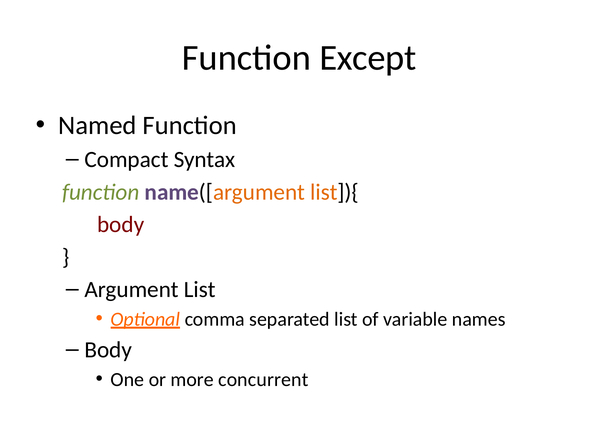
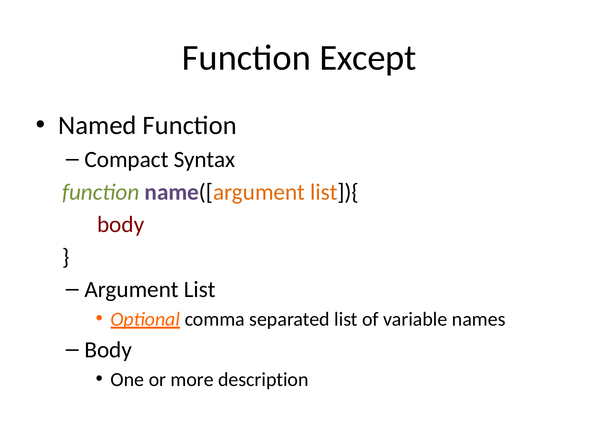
concurrent: concurrent -> description (263, 380)
